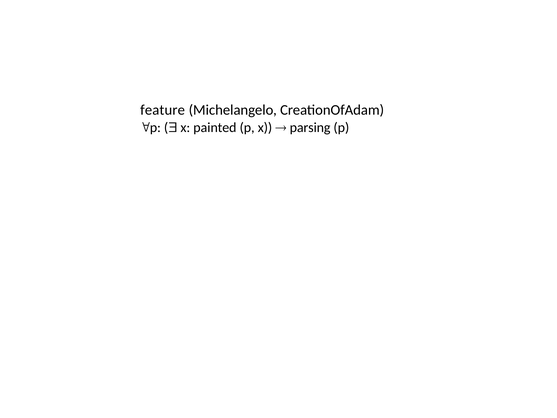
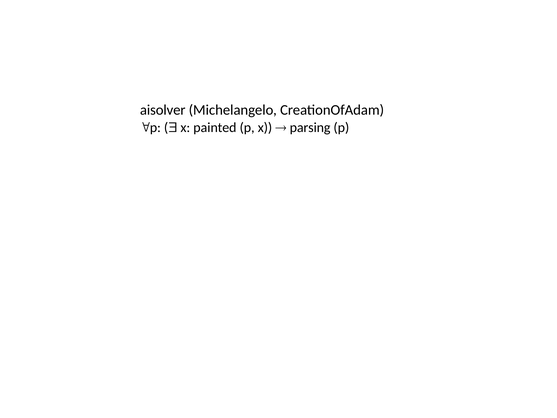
feature: feature -> aisolver (163, 110)
